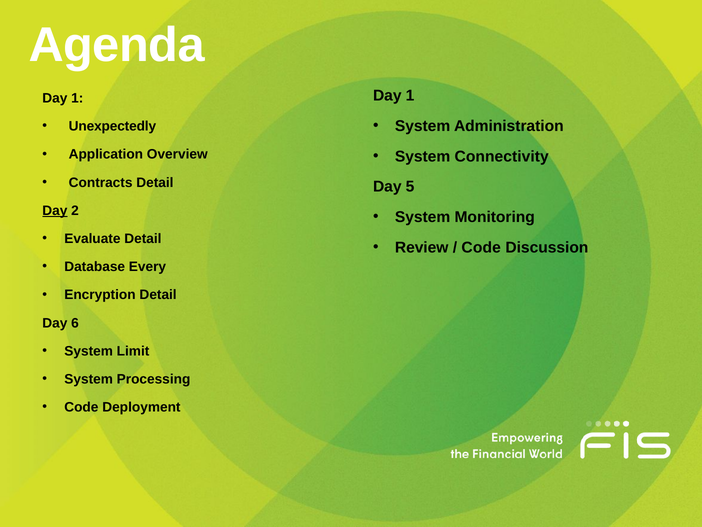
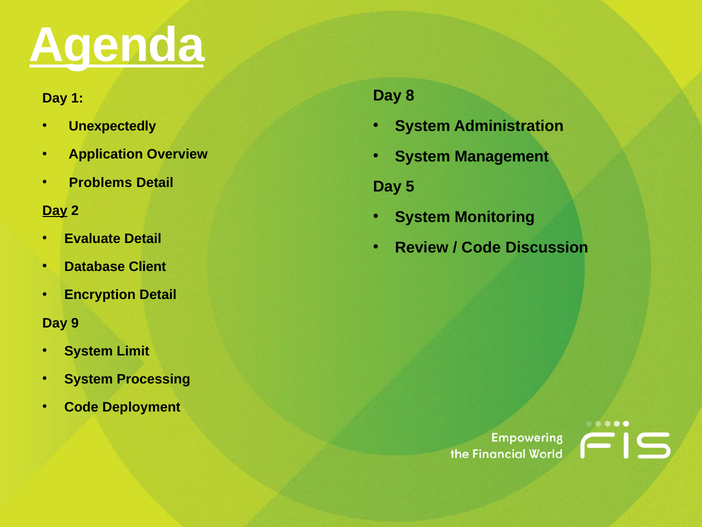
Agenda underline: none -> present (117, 45)
1: 1 -> 8 (410, 95)
Connectivity: Connectivity -> Management (502, 156)
Contracts: Contracts -> Problems (101, 182)
Every: Every -> Client (147, 267)
6: 6 -> 9 (75, 323)
